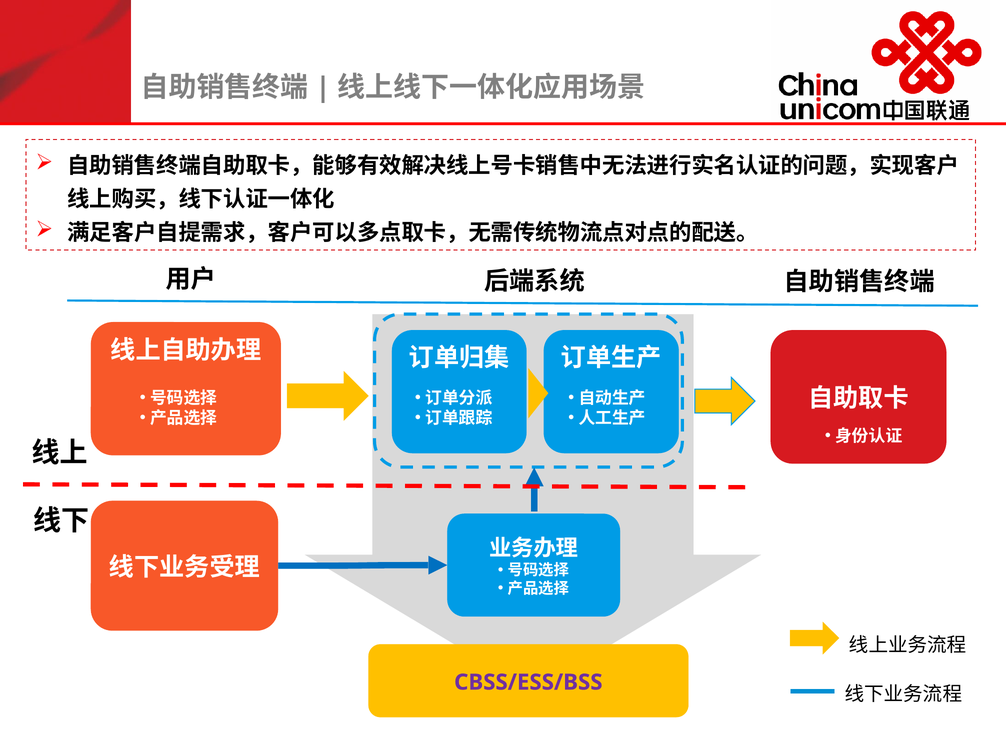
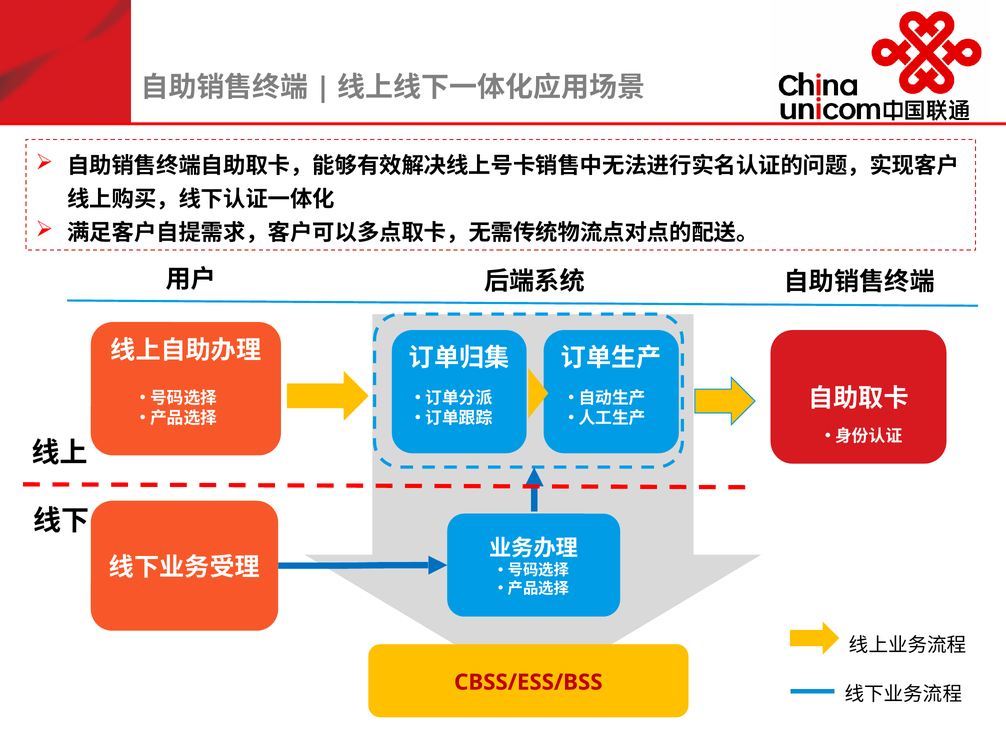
CBSS/ESS/BSS colour: purple -> red (528, 683)
